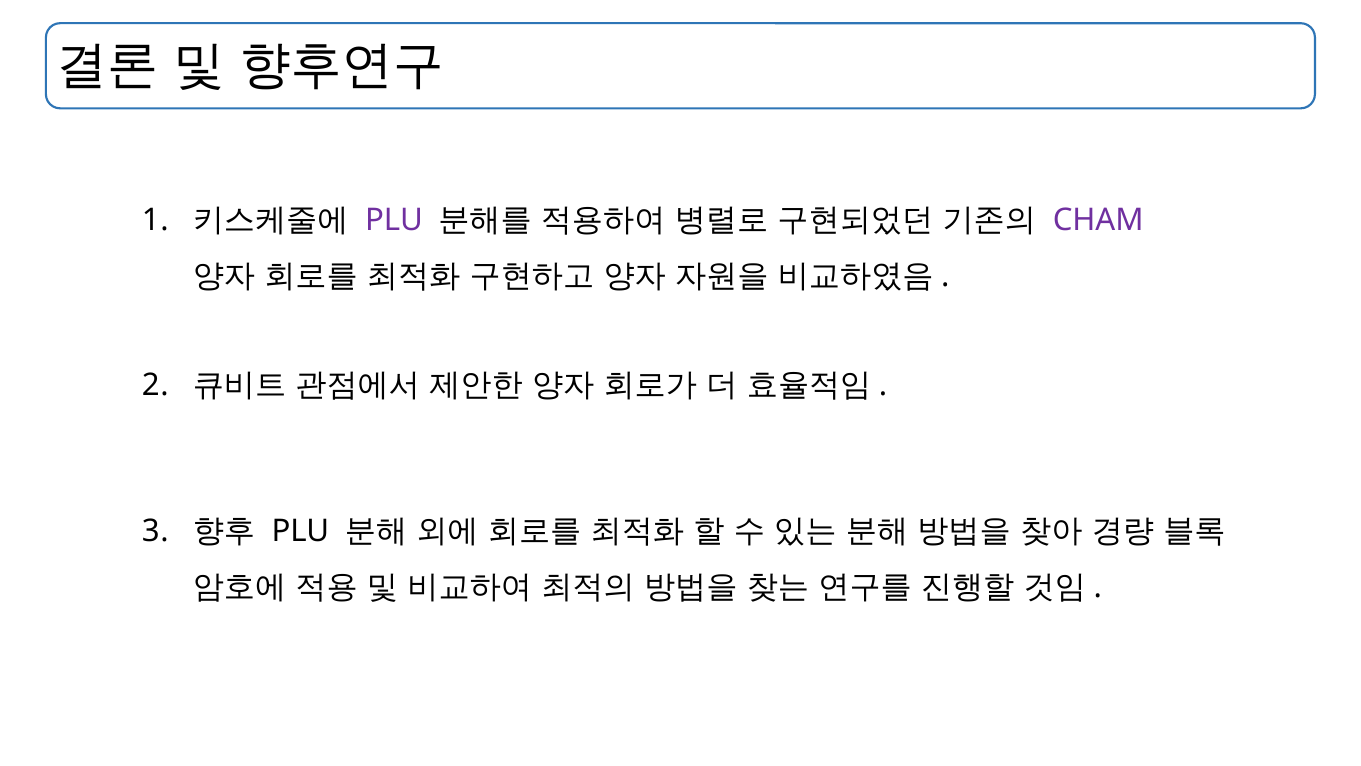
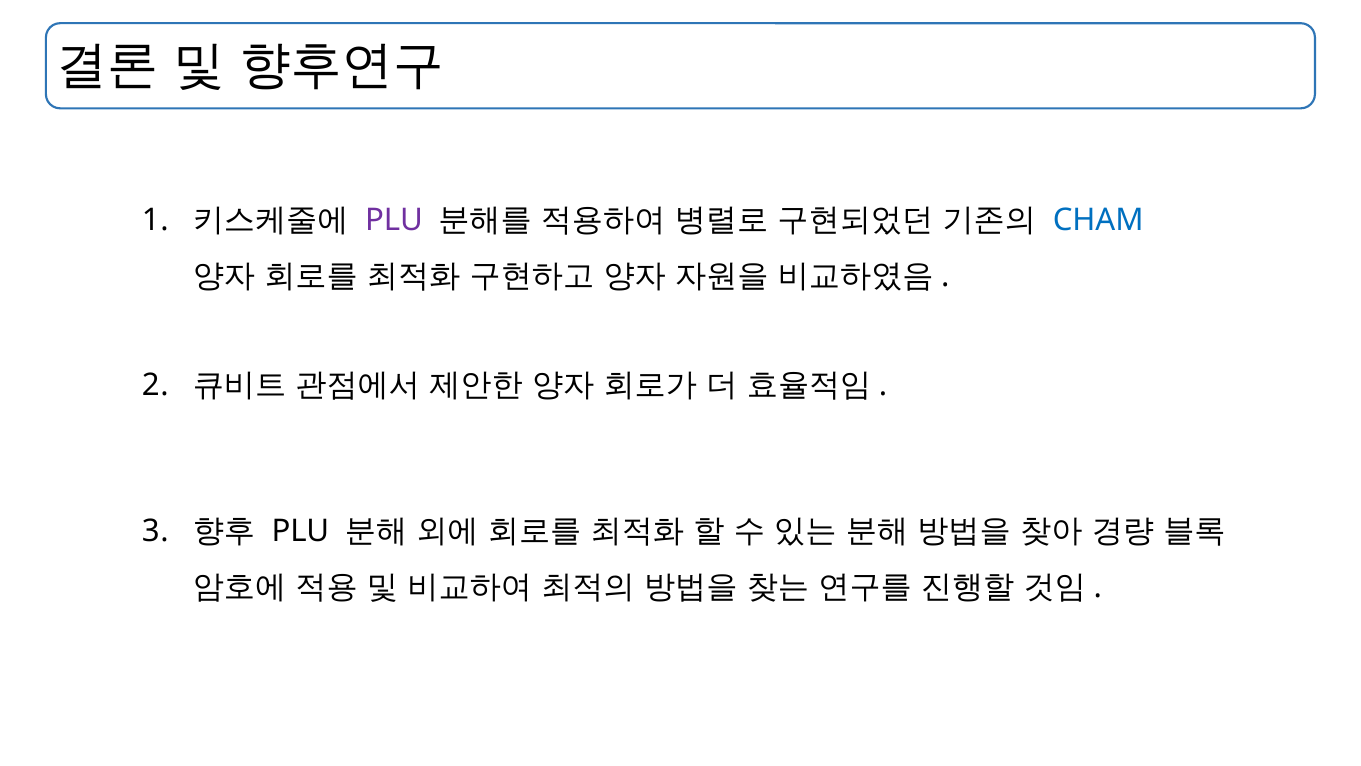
CHAM colour: purple -> blue (1098, 220)
